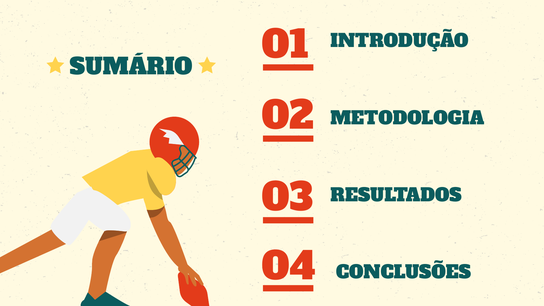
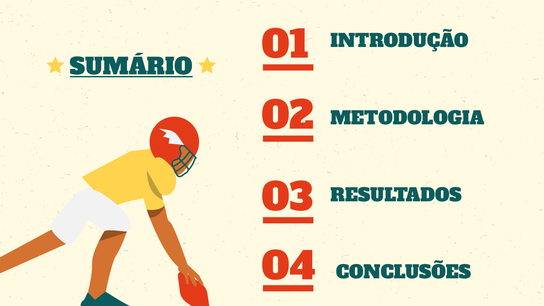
SUMÁRIO underline: none -> present (131, 67)
